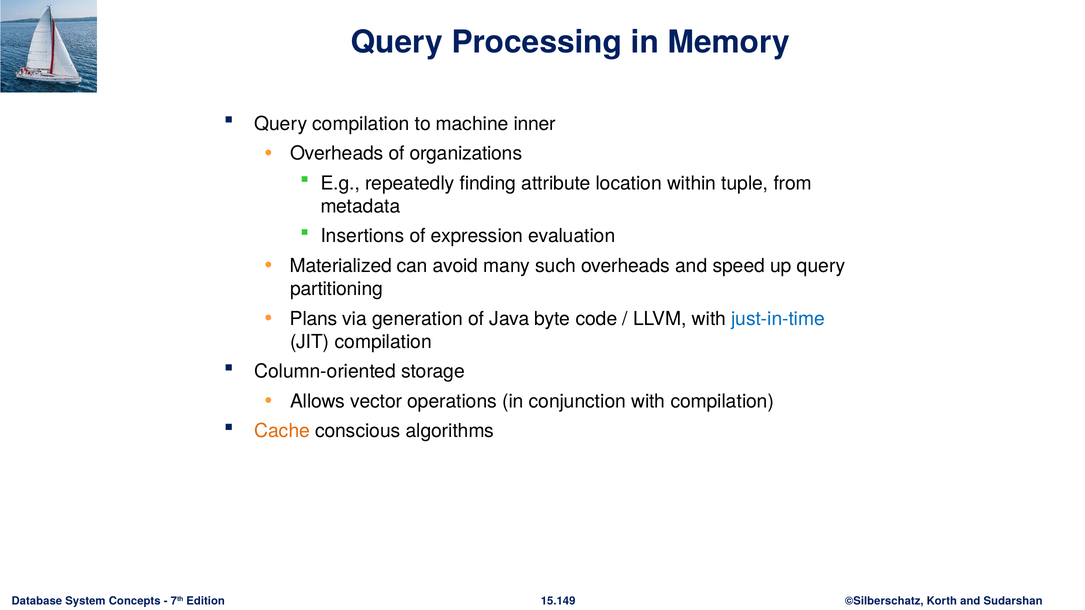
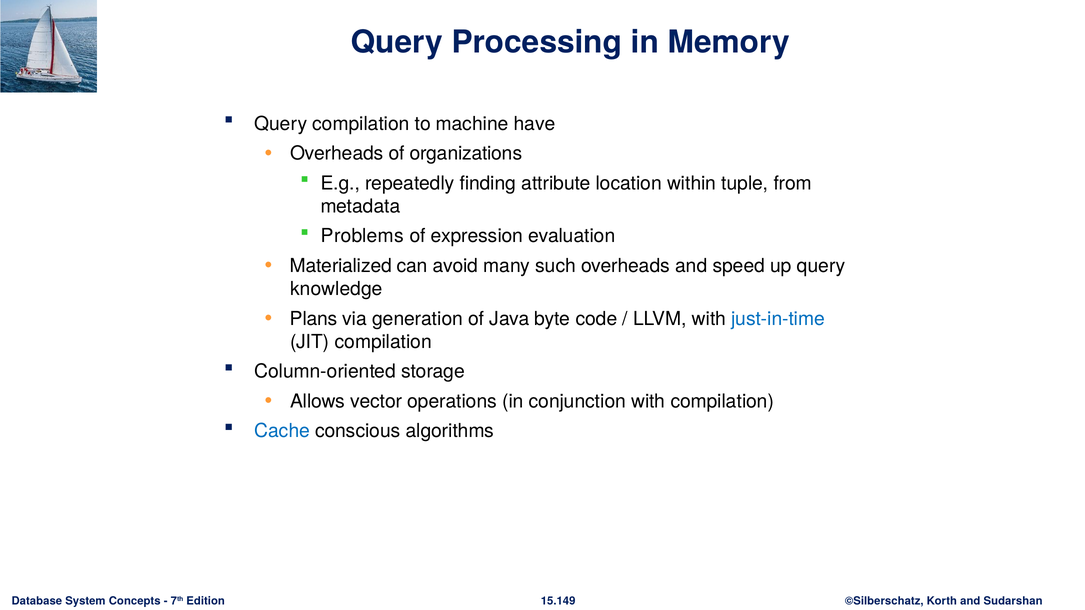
inner: inner -> have (535, 124)
Insertions: Insertions -> Problems (362, 236)
partitioning: partitioning -> knowledge (336, 289)
Cache colour: orange -> blue (282, 431)
